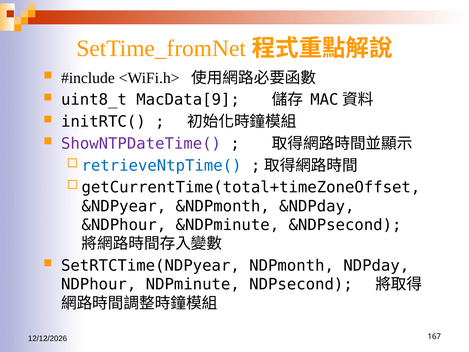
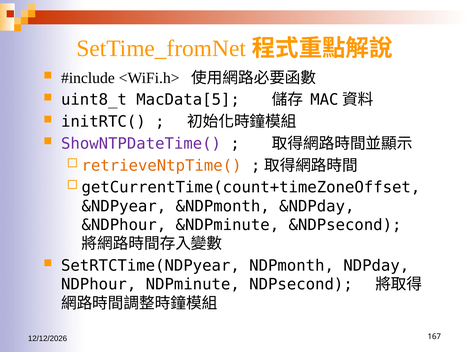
MacData[9: MacData[9 -> MacData[5 (188, 100)
retrieveNtpTime( colour: blue -> orange (162, 165)
getCurrentTime(total+timeZoneOffset: getCurrentTime(total+timeZoneOffset -> getCurrentTime(count+timeZoneOffset (251, 187)
